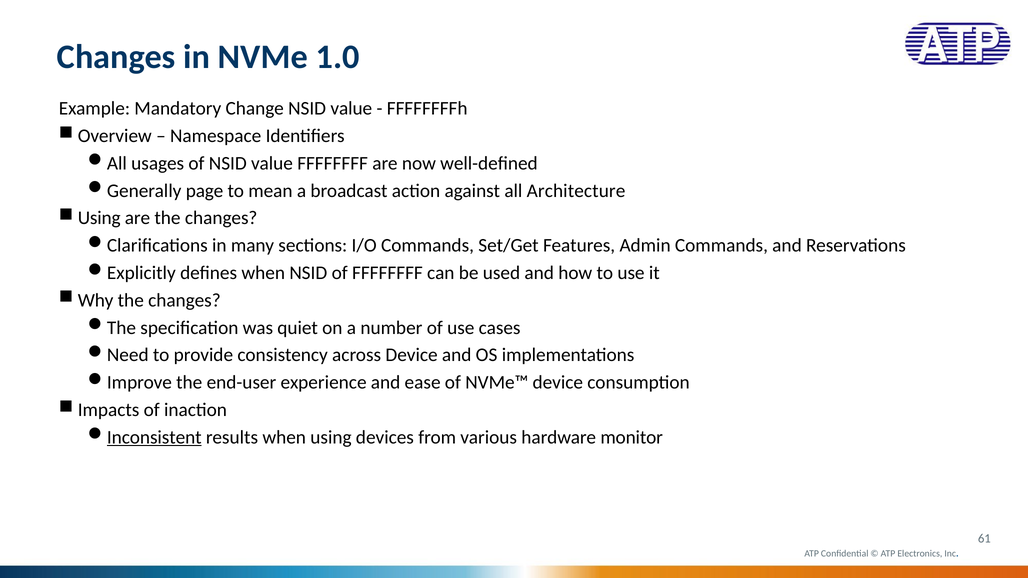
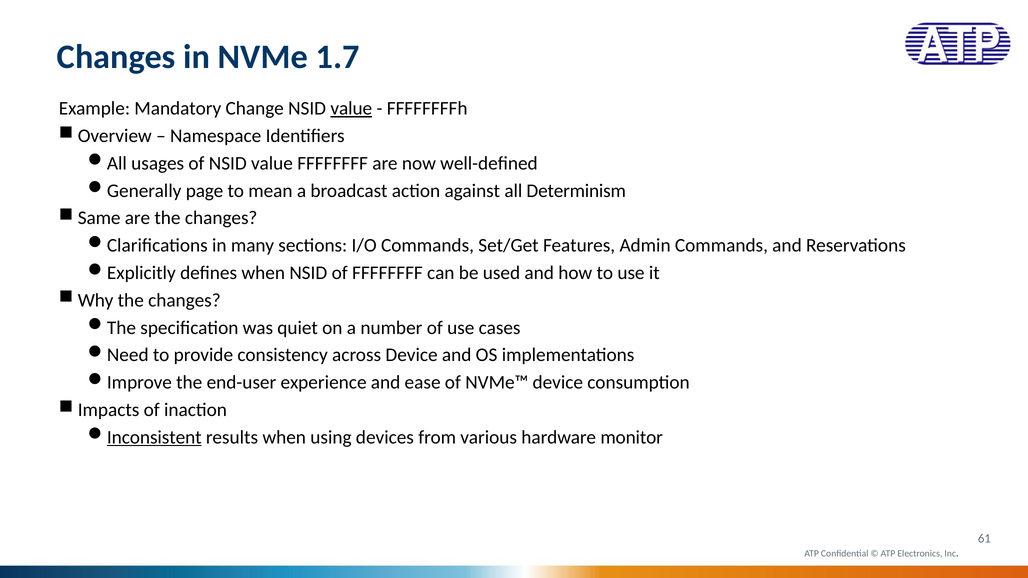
1.0: 1.0 -> 1.7 (338, 57)
value underline: none -> present (351, 109)
Architecture: Architecture -> Determinism (576, 191)
Using: Using -> Same (99, 218)
